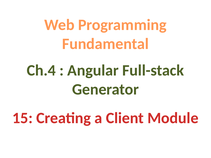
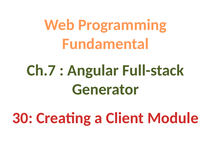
Ch.4: Ch.4 -> Ch.7 (41, 71)
15: 15 -> 30 (23, 118)
